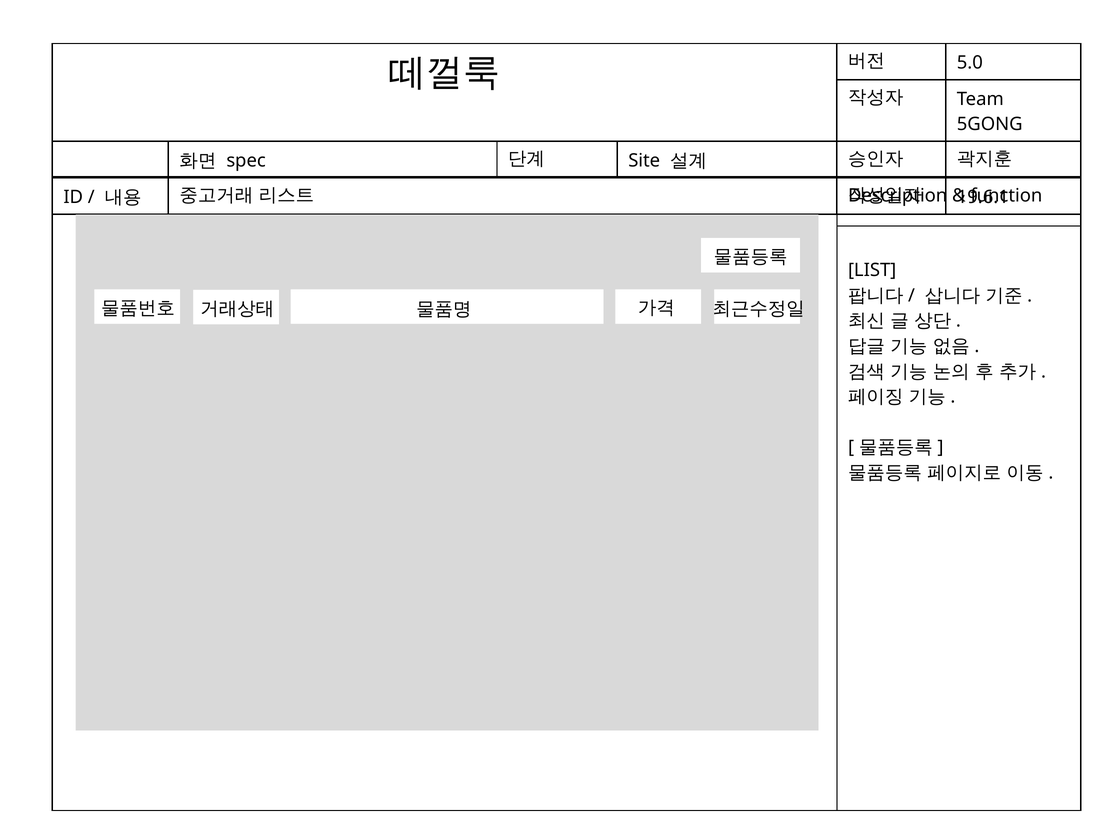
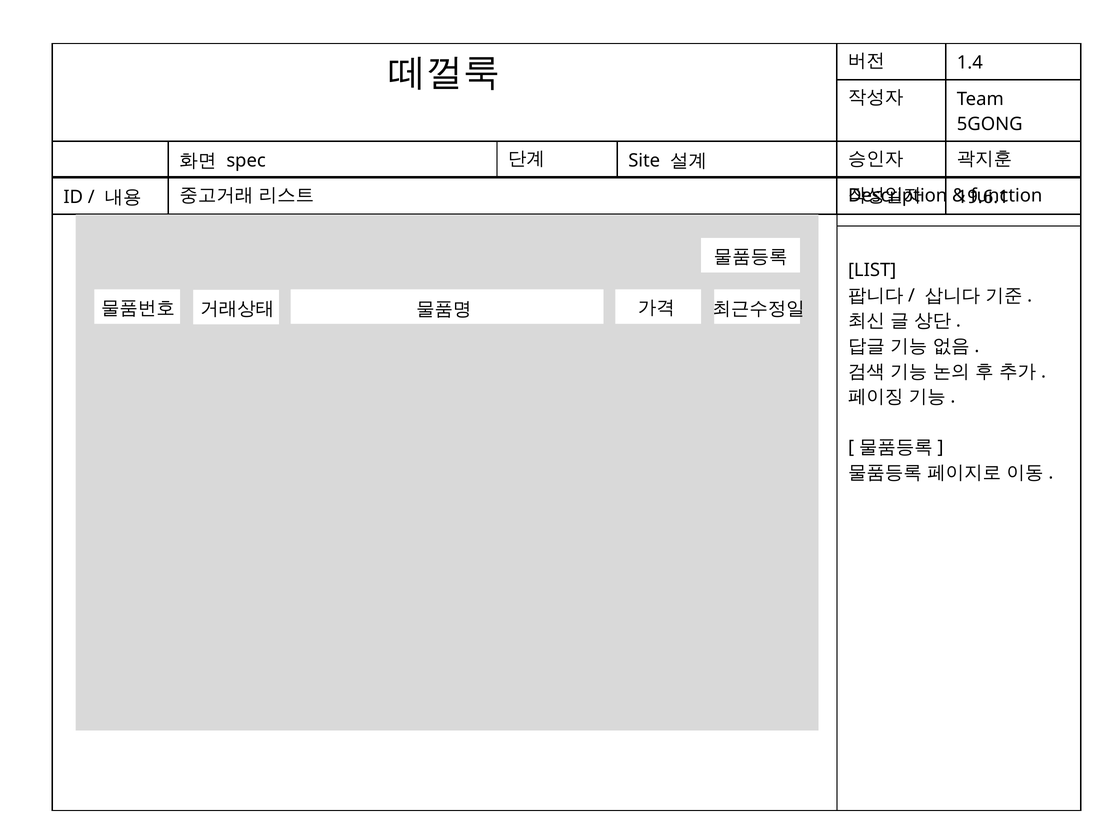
5.0: 5.0 -> 1.4 (970, 63)
